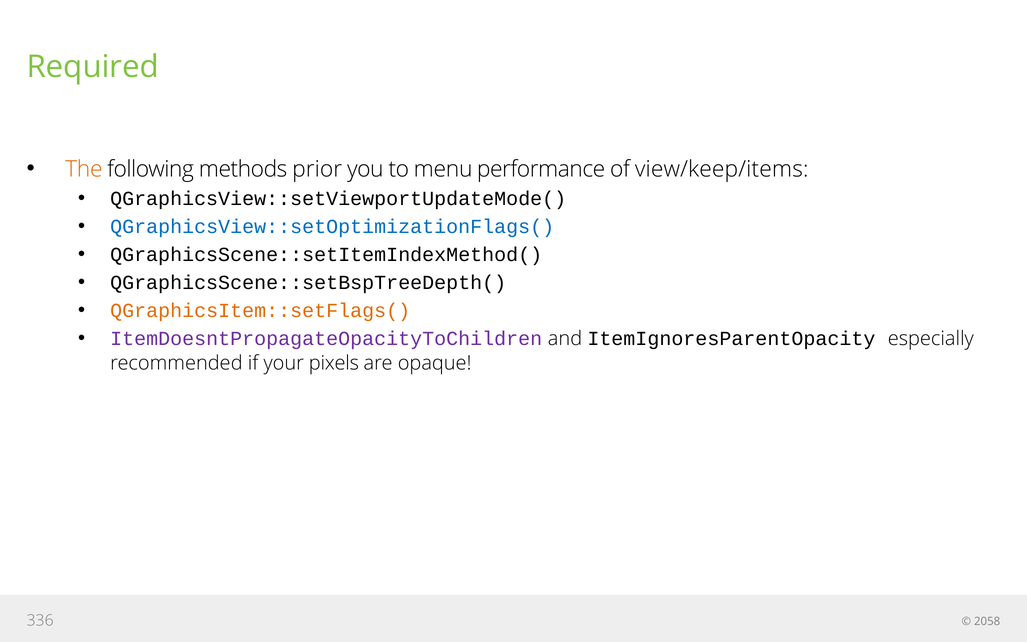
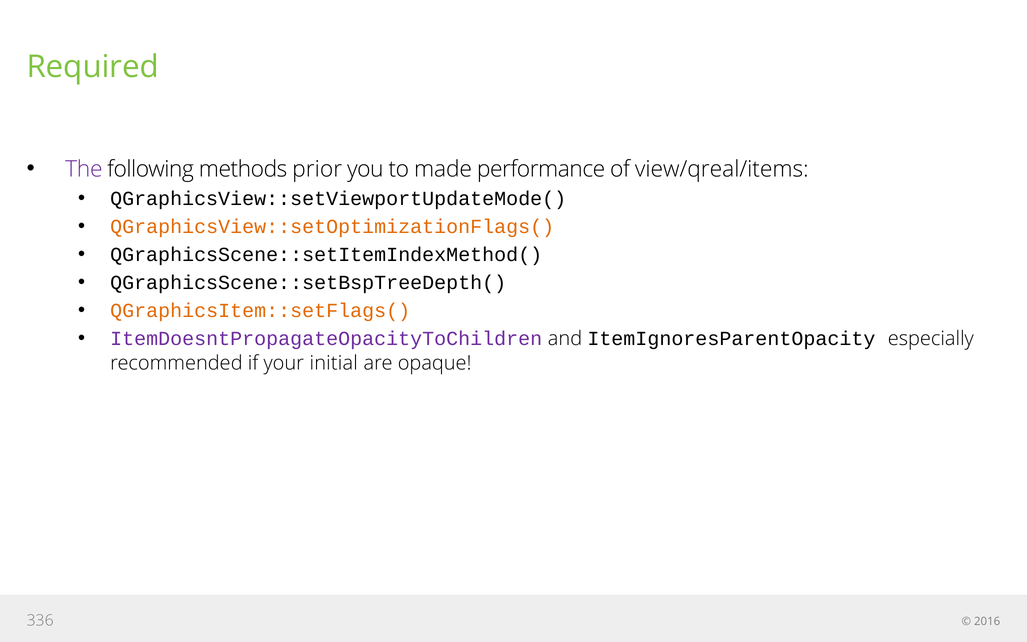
The colour: orange -> purple (84, 169)
menu: menu -> made (443, 169)
view/keep/items: view/keep/items -> view/qreal/items (722, 169)
QGraphicsView::setOptimizationFlags( colour: blue -> orange (332, 227)
pixels: pixels -> initial (334, 363)
2058: 2058 -> 2016 (987, 621)
